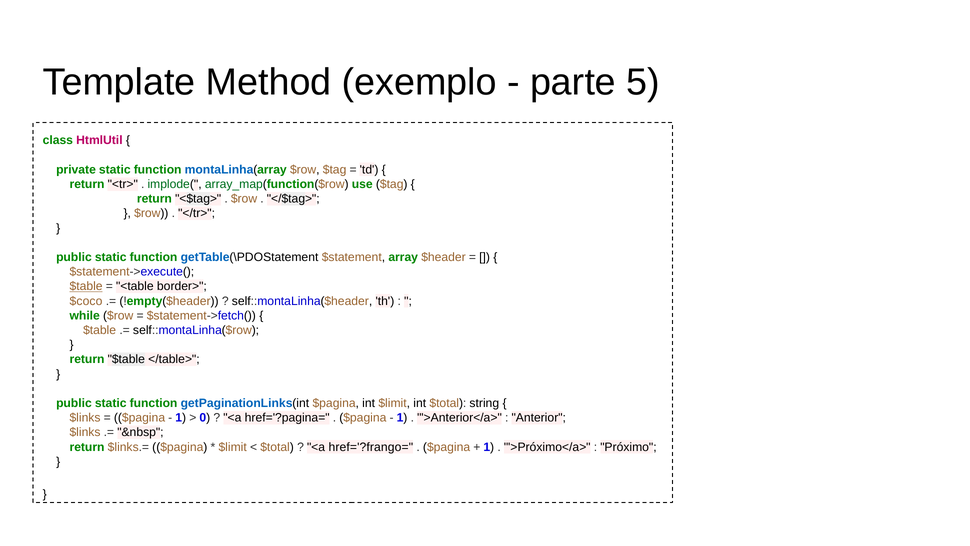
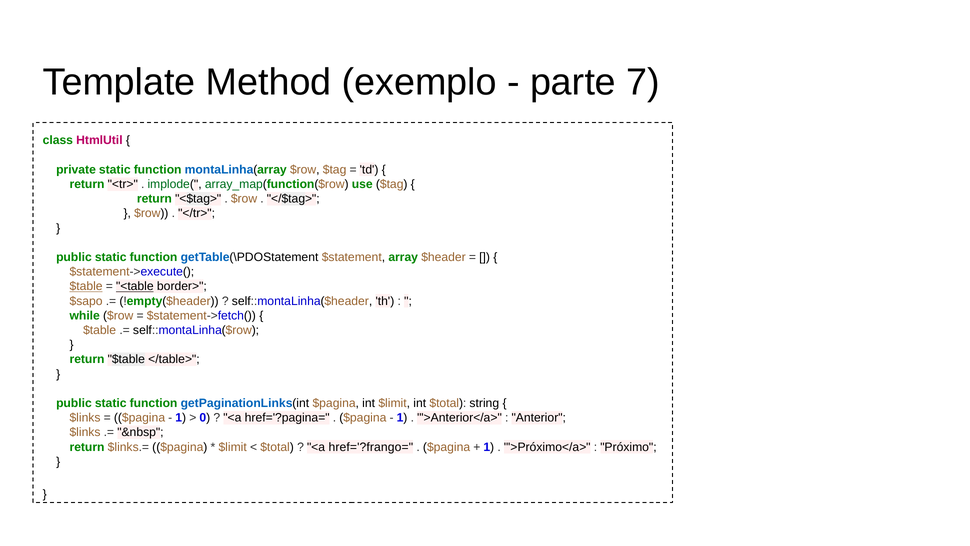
5: 5 -> 7 (643, 82)
<table underline: none -> present (135, 286)
$coco: $coco -> $sapo (86, 301)
